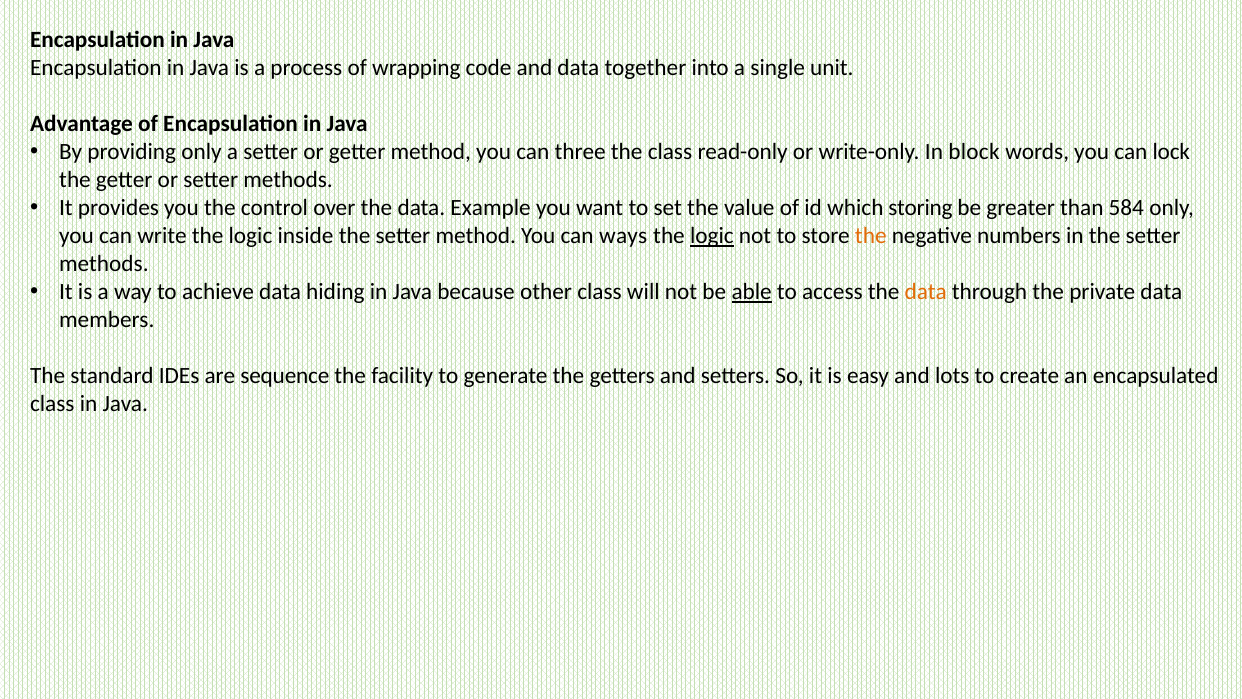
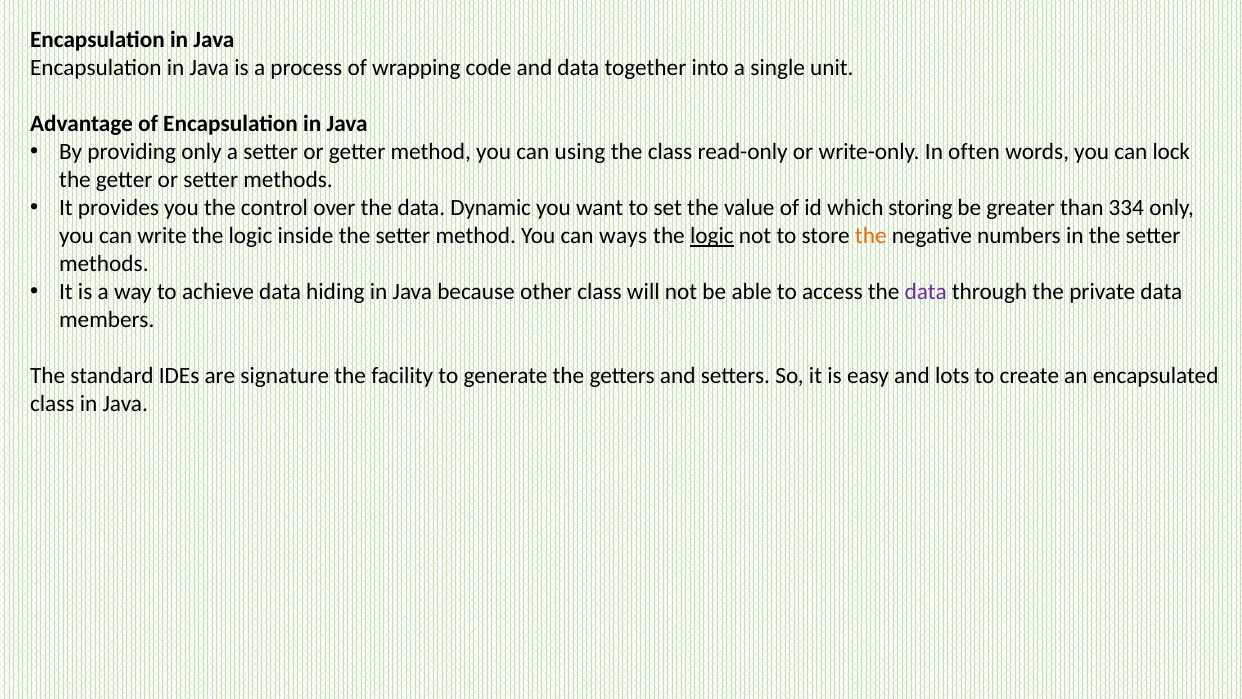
three: three -> using (580, 152)
block: block -> often (974, 152)
Example: Example -> Dynamic (491, 208)
584: 584 -> 334 (1126, 208)
able underline: present -> none (752, 292)
data colour: orange -> purple (926, 292)
sequence: sequence -> signature (285, 376)
